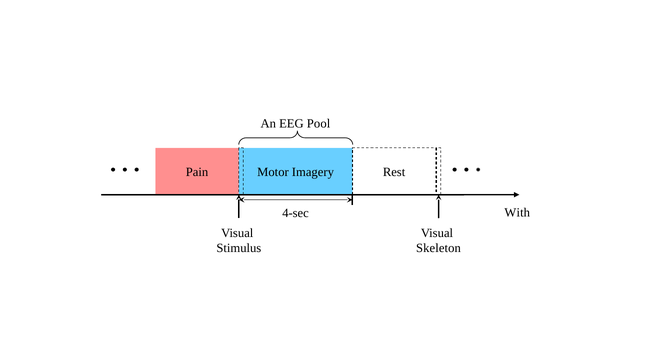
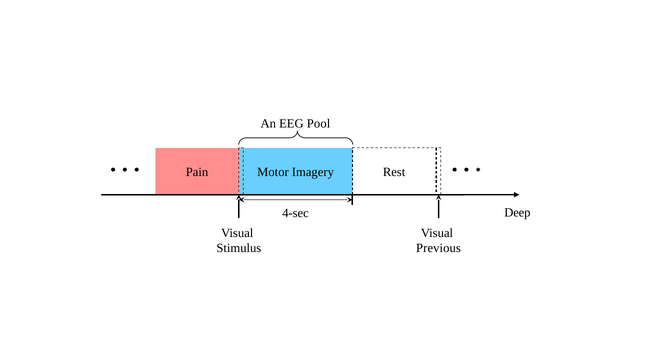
With: With -> Deep (517, 213)
Skeleton: Skeleton -> Previous (438, 249)
